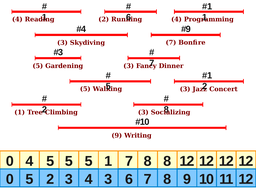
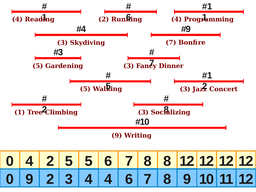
4 5: 5 -> 2 (50, 161)
5 1: 1 -> 6 (108, 161)
0 5: 5 -> 9 (30, 179)
4 3: 3 -> 4 (108, 179)
